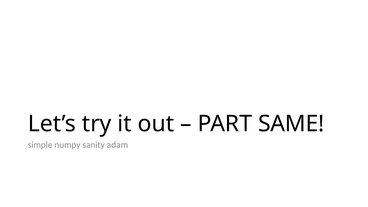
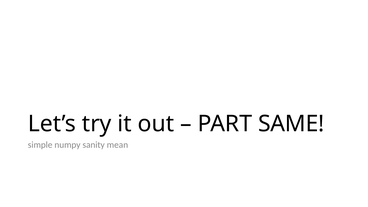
adam: adam -> mean (117, 145)
